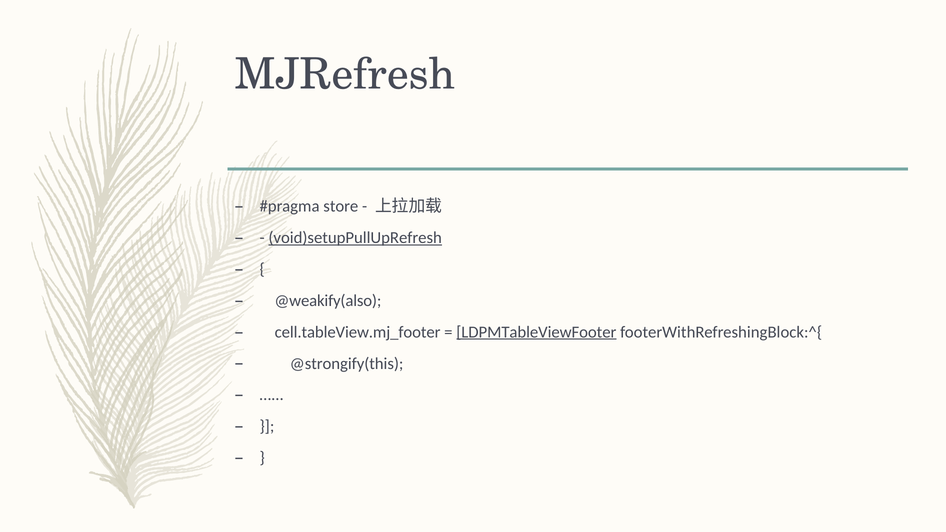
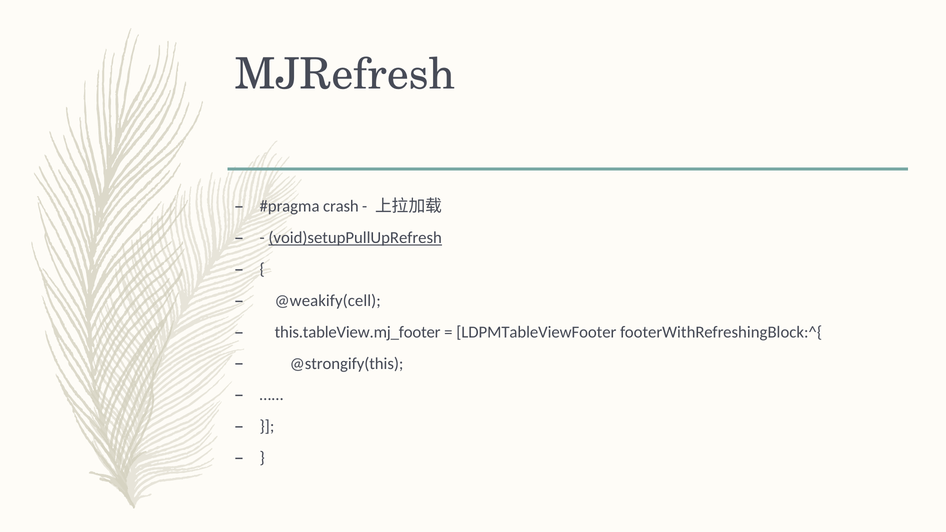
store: store -> crash (341, 206)
@weakify(also: @weakify(also -> @weakify(cell (328, 301)
cell.tableView.mj_footer: cell.tableView.mj_footer -> this.tableView.mj_footer (358, 332)
LDPMTableViewFooter underline: present -> none (536, 332)
